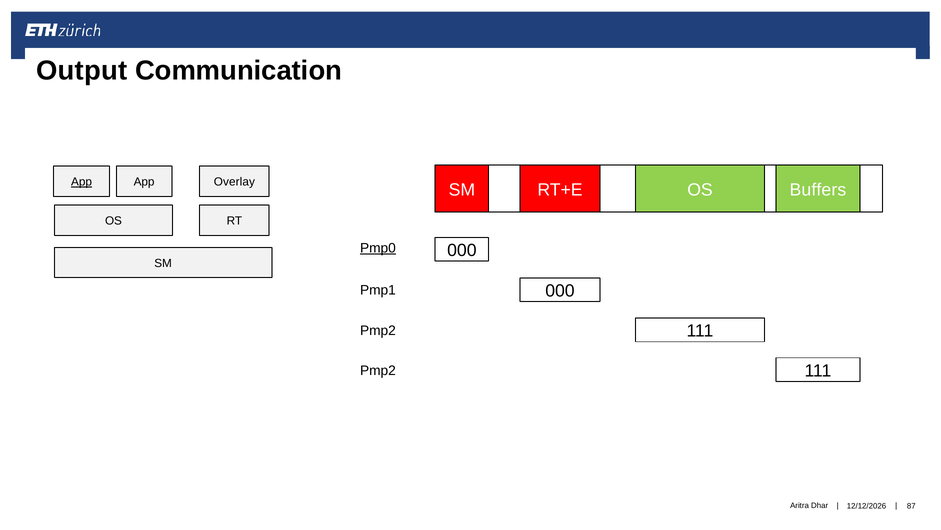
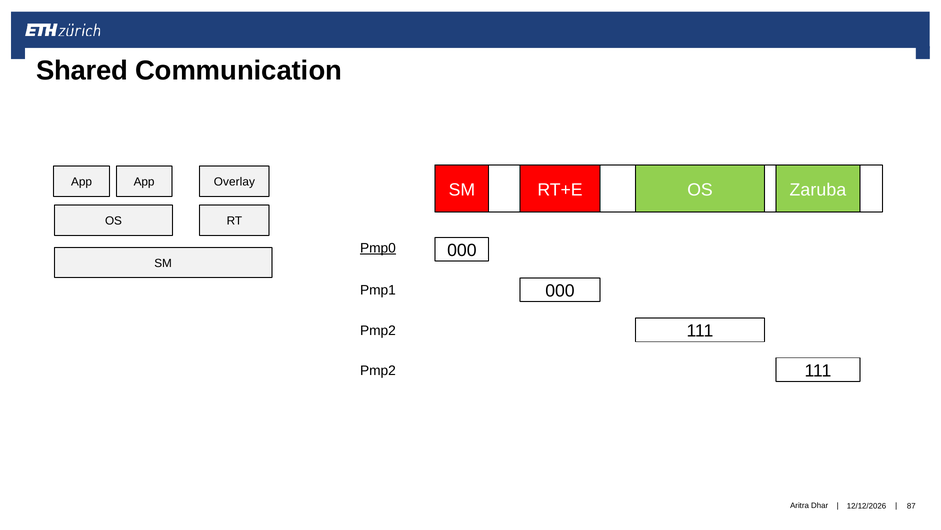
Output: Output -> Shared (82, 70)
App underline: present -> none (82, 182)
Buffers: Buffers -> Zaruba (818, 190)
